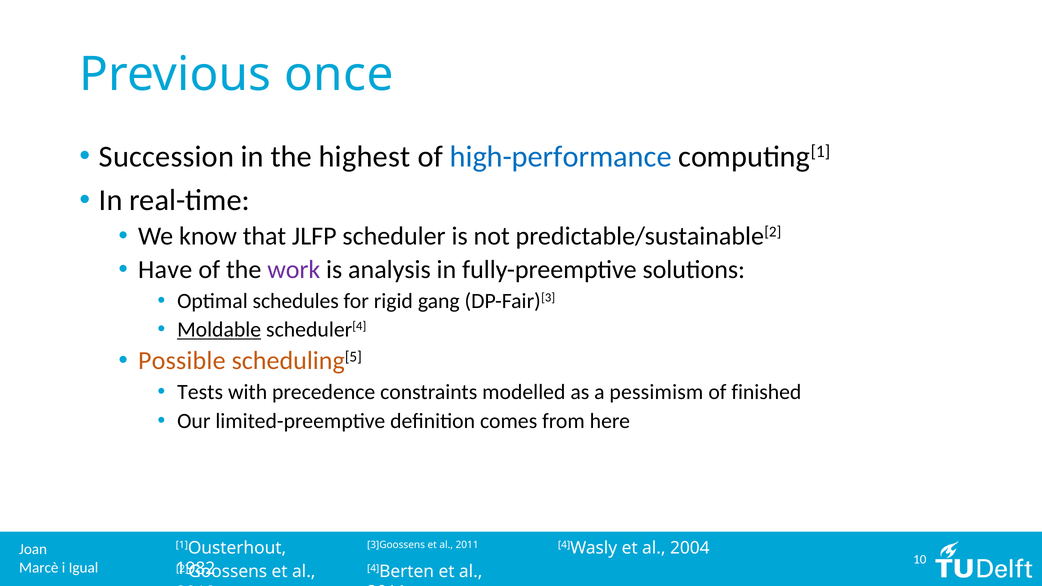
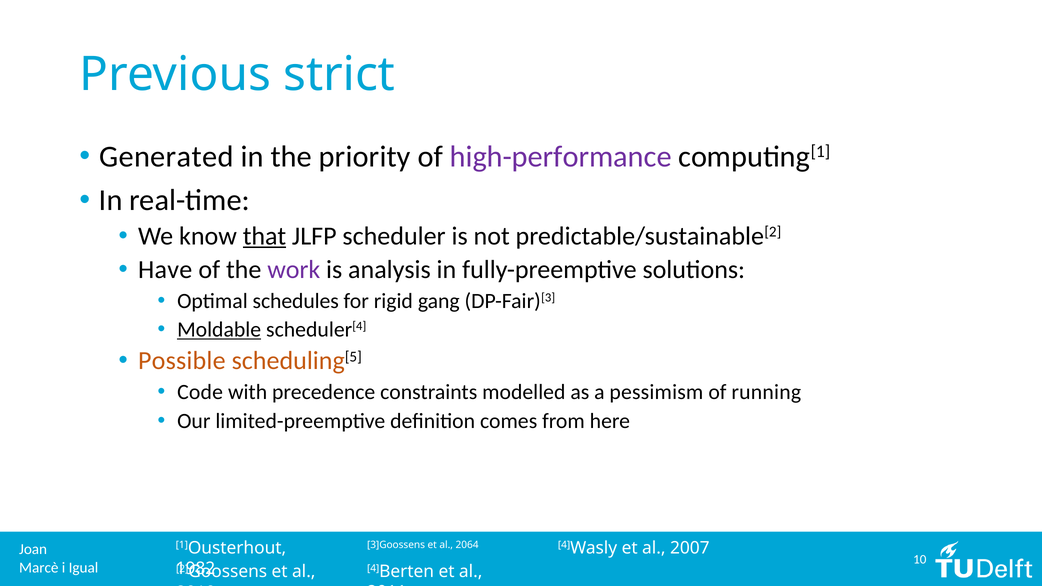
once: once -> strict (339, 74)
Succession: Succession -> Generated (166, 157)
highest: highest -> priority (365, 157)
high-performance colour: blue -> purple (561, 157)
that underline: none -> present (264, 236)
Tests: Tests -> Code (200, 392)
finished: finished -> running (766, 392)
2004: 2004 -> 2007 (690, 548)
3]Goossens et al 2011: 2011 -> 2064 (467, 545)
